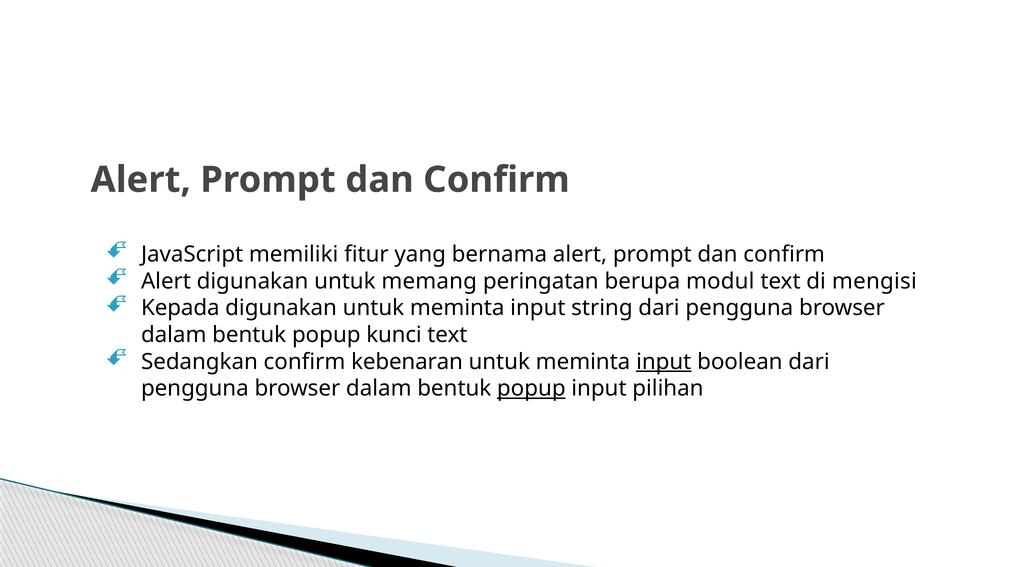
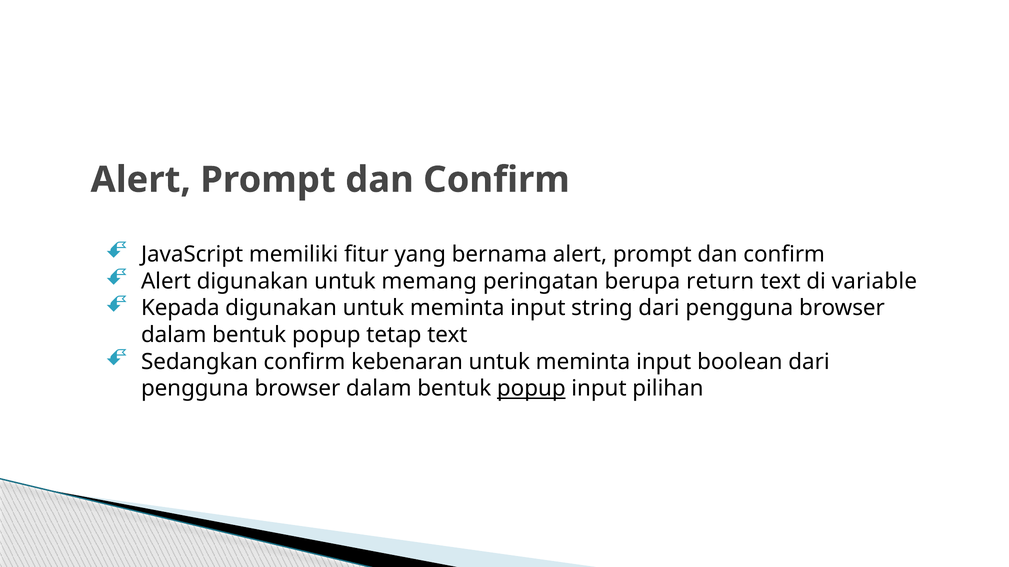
modul: modul -> return (720, 281)
mengisi: mengisi -> variable (874, 281)
kunci: kunci -> tetap (394, 335)
input underline: present -> none (664, 362)
